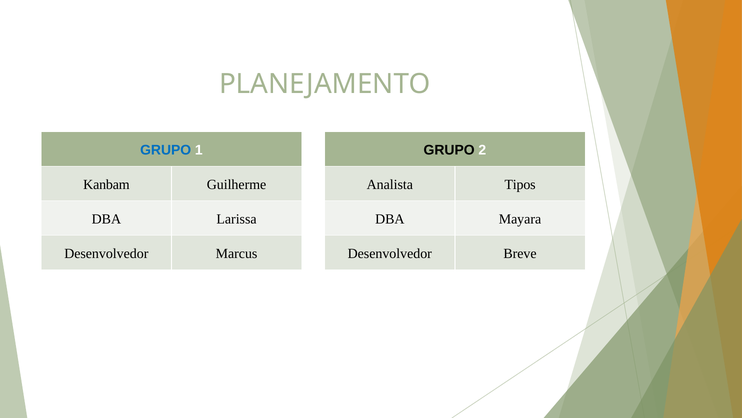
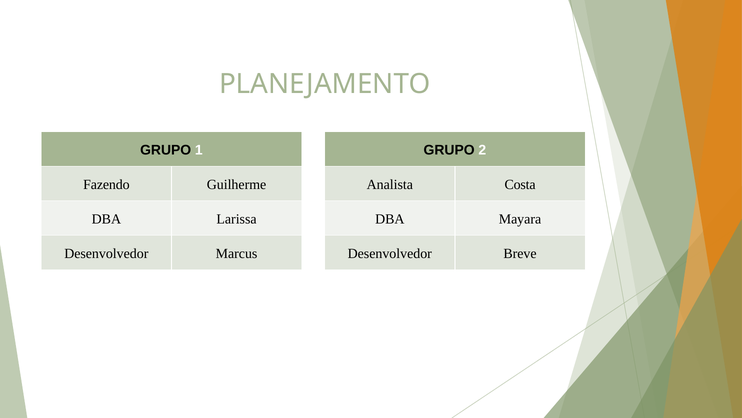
GRUPO colour: blue -> black (166, 150)
Kanbam: Kanbam -> Fazendo (106, 184)
Tipos: Tipos -> Costa (520, 184)
